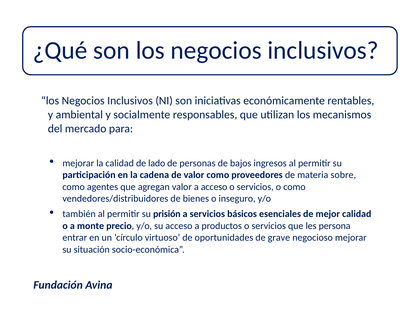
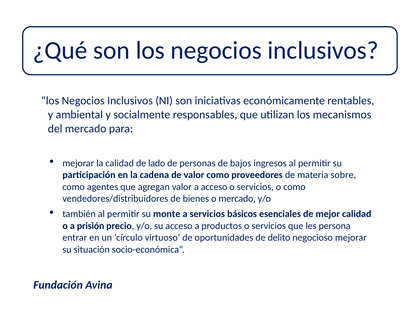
o inseguro: inseguro -> mercado (237, 199)
prisión: prisión -> monte (167, 214)
monte: monte -> prisión (91, 226)
grave: grave -> delito (279, 238)
